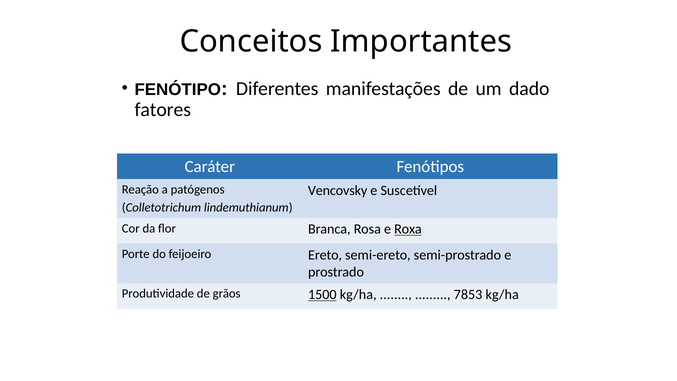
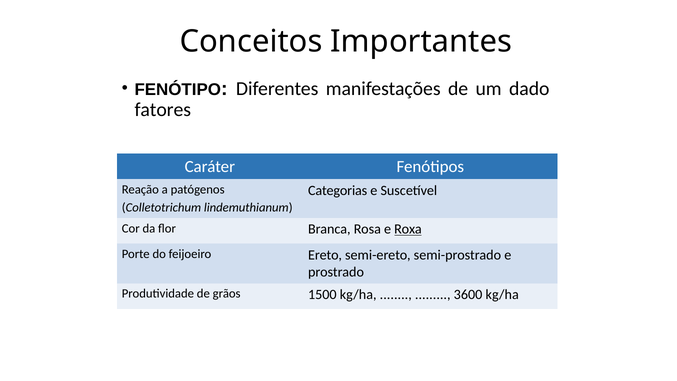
Vencovsky: Vencovsky -> Categorias (338, 190)
1500 underline: present -> none (322, 295)
7853: 7853 -> 3600 (468, 295)
